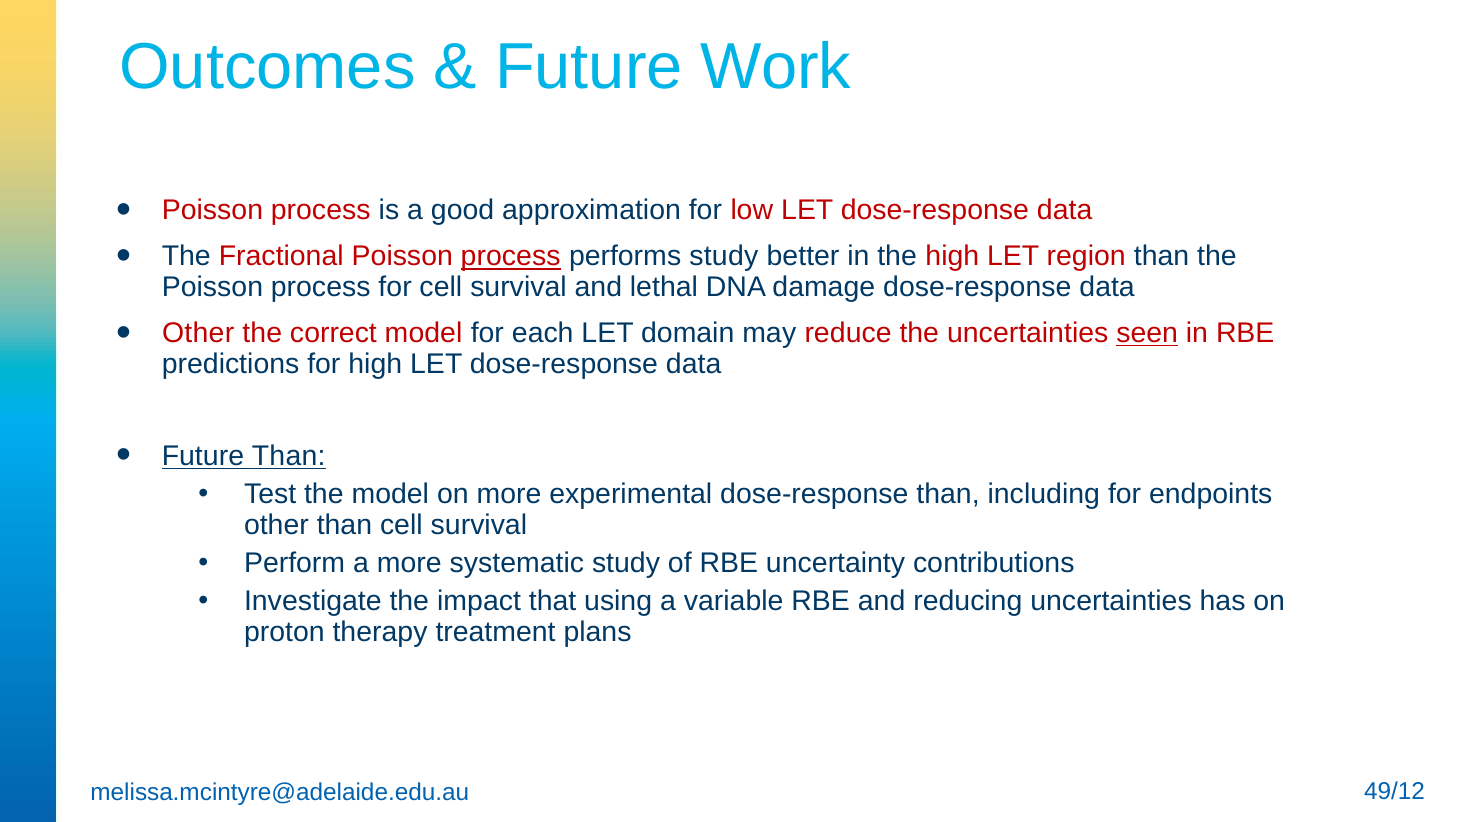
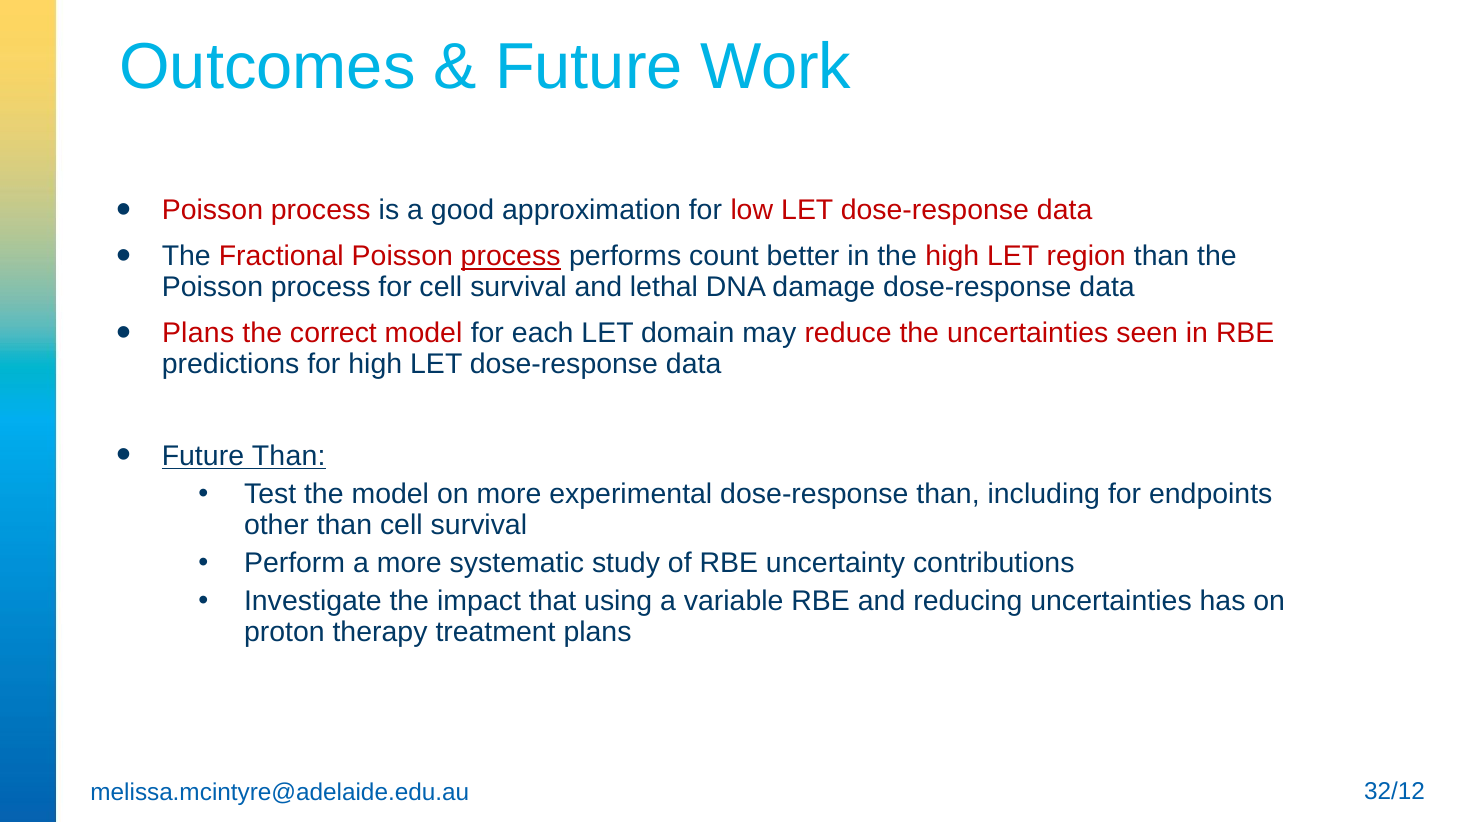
performs study: study -> count (724, 257)
Other: Other -> Plans (198, 333)
seen underline: present -> none (1147, 333)
49/12: 49/12 -> 32/12 (1395, 792)
